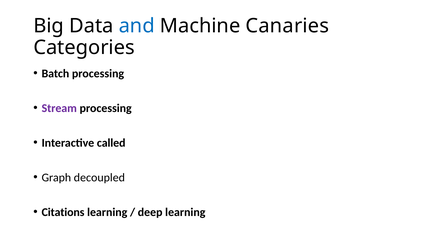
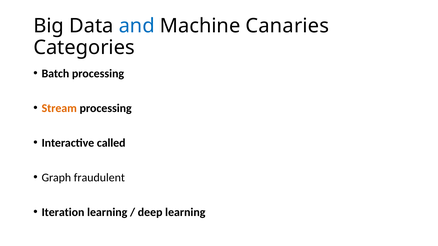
Stream colour: purple -> orange (59, 108)
decoupled: decoupled -> fraudulent (99, 178)
Citations: Citations -> Iteration (63, 213)
